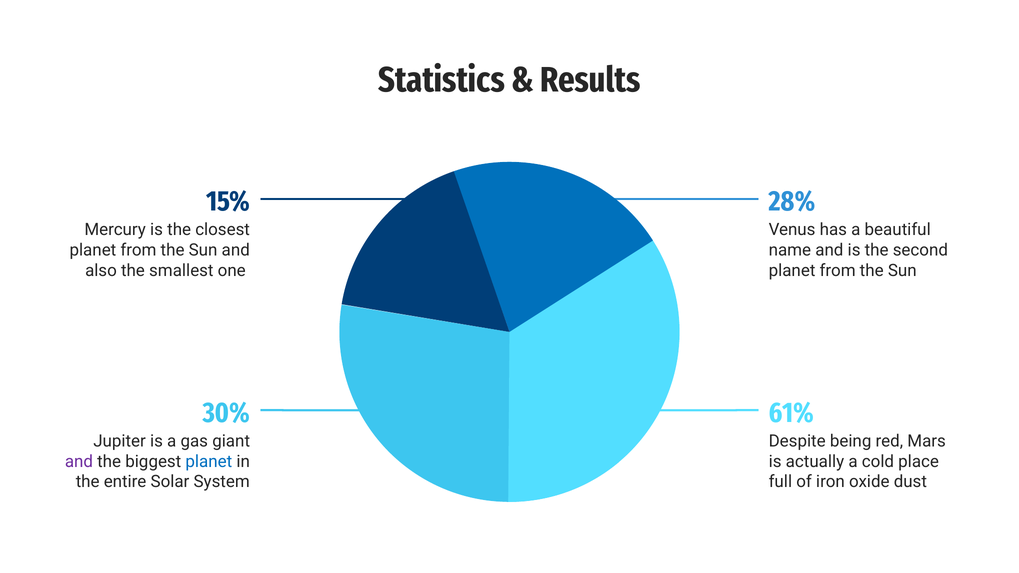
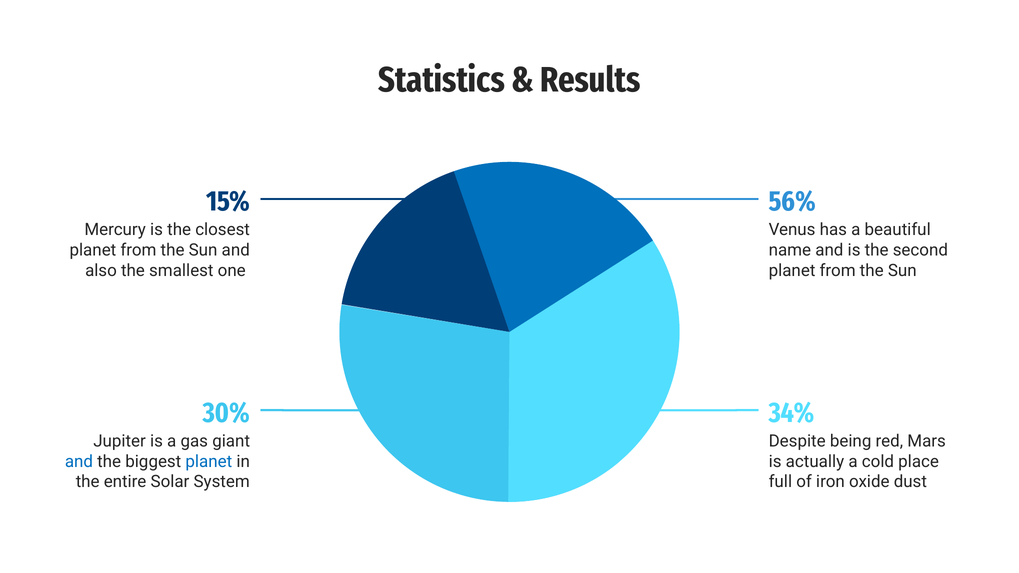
28%: 28% -> 56% (792, 202)
61%: 61% -> 34% (792, 413)
and colour: purple -> blue (79, 462)
